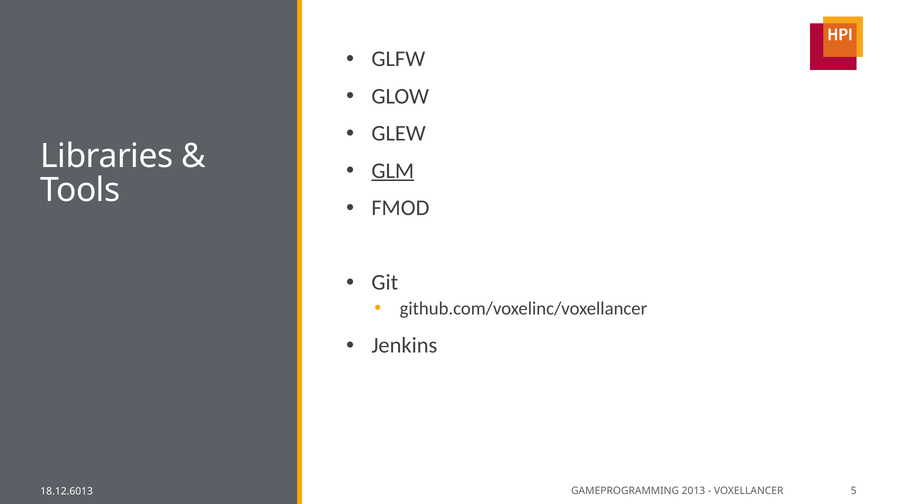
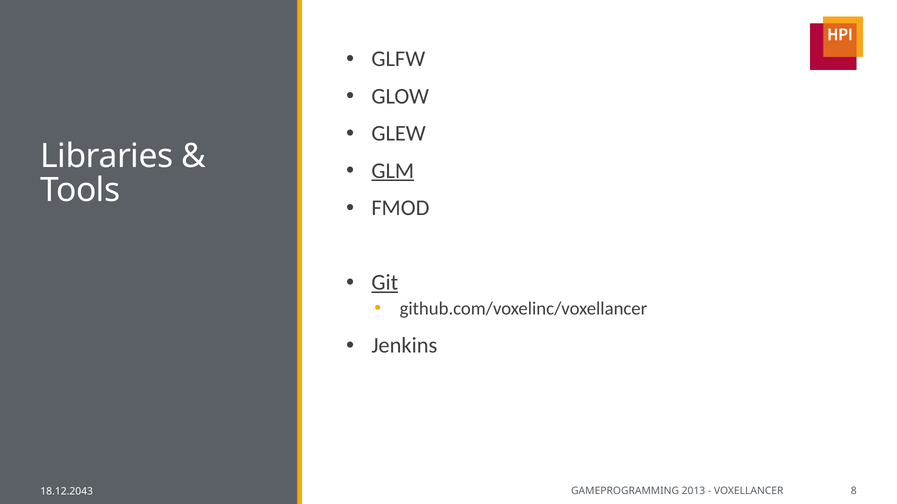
Git underline: none -> present (385, 283)
5: 5 -> 8 (854, 491)
18.12.6013: 18.12.6013 -> 18.12.2043 (67, 492)
